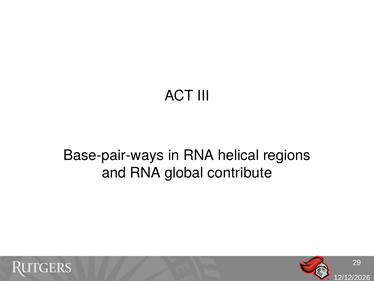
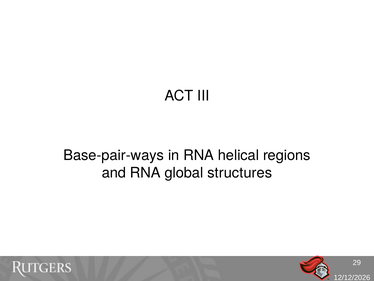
contribute: contribute -> structures (240, 172)
